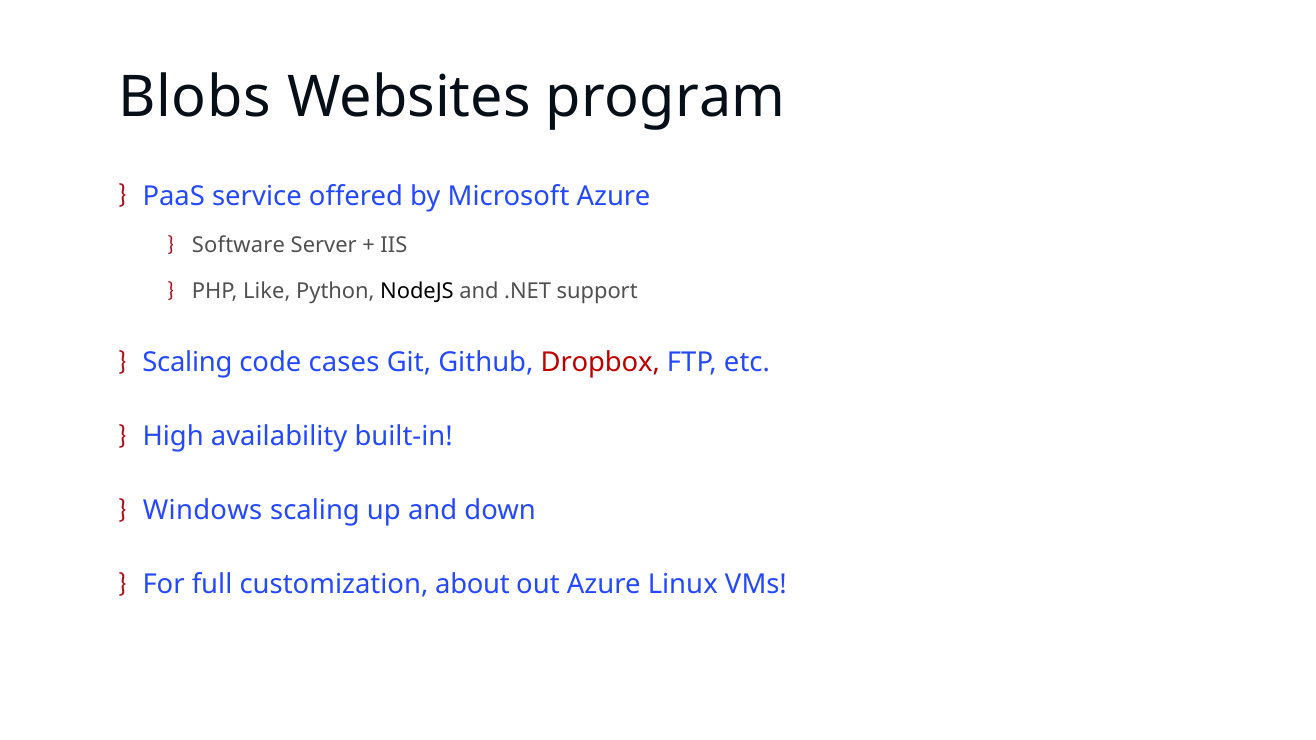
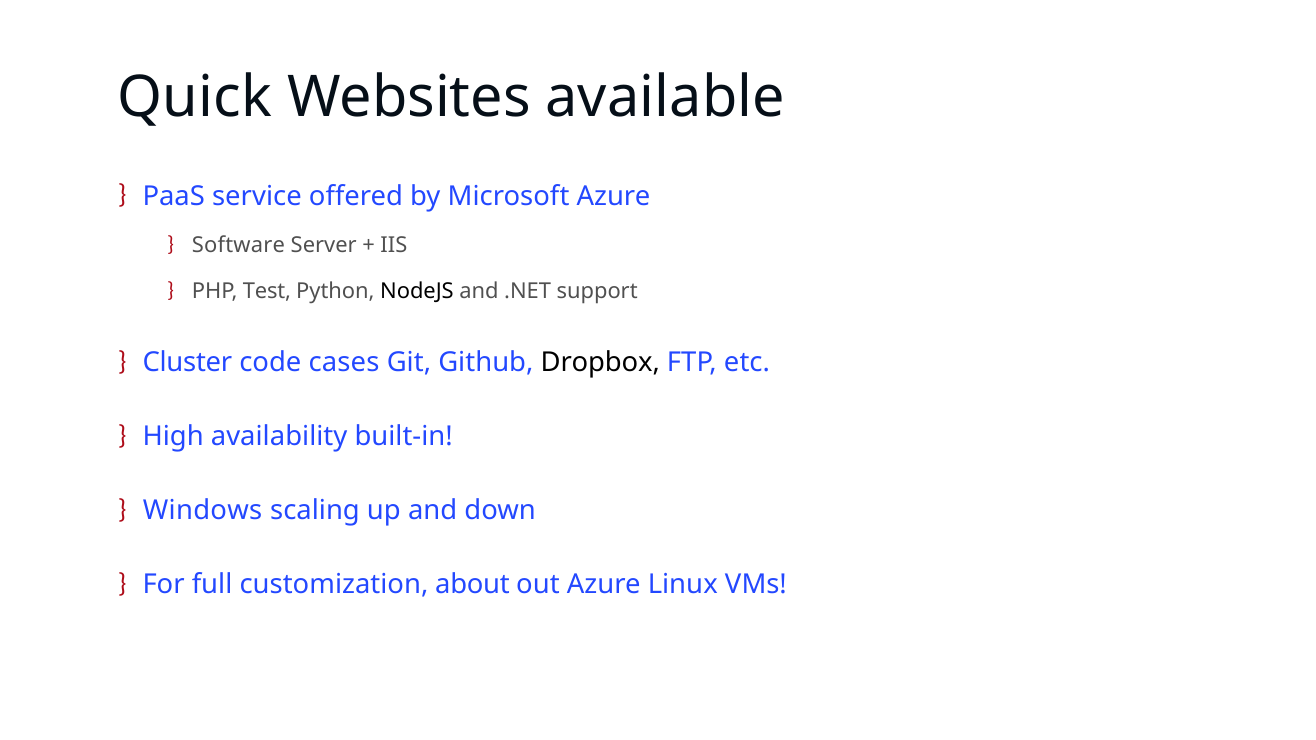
Blobs: Blobs -> Quick (195, 98)
program: program -> available (665, 98)
Like: Like -> Test (267, 292)
Scaling: Scaling -> Cluster (187, 363)
Dropbox colour: red -> black (600, 363)
